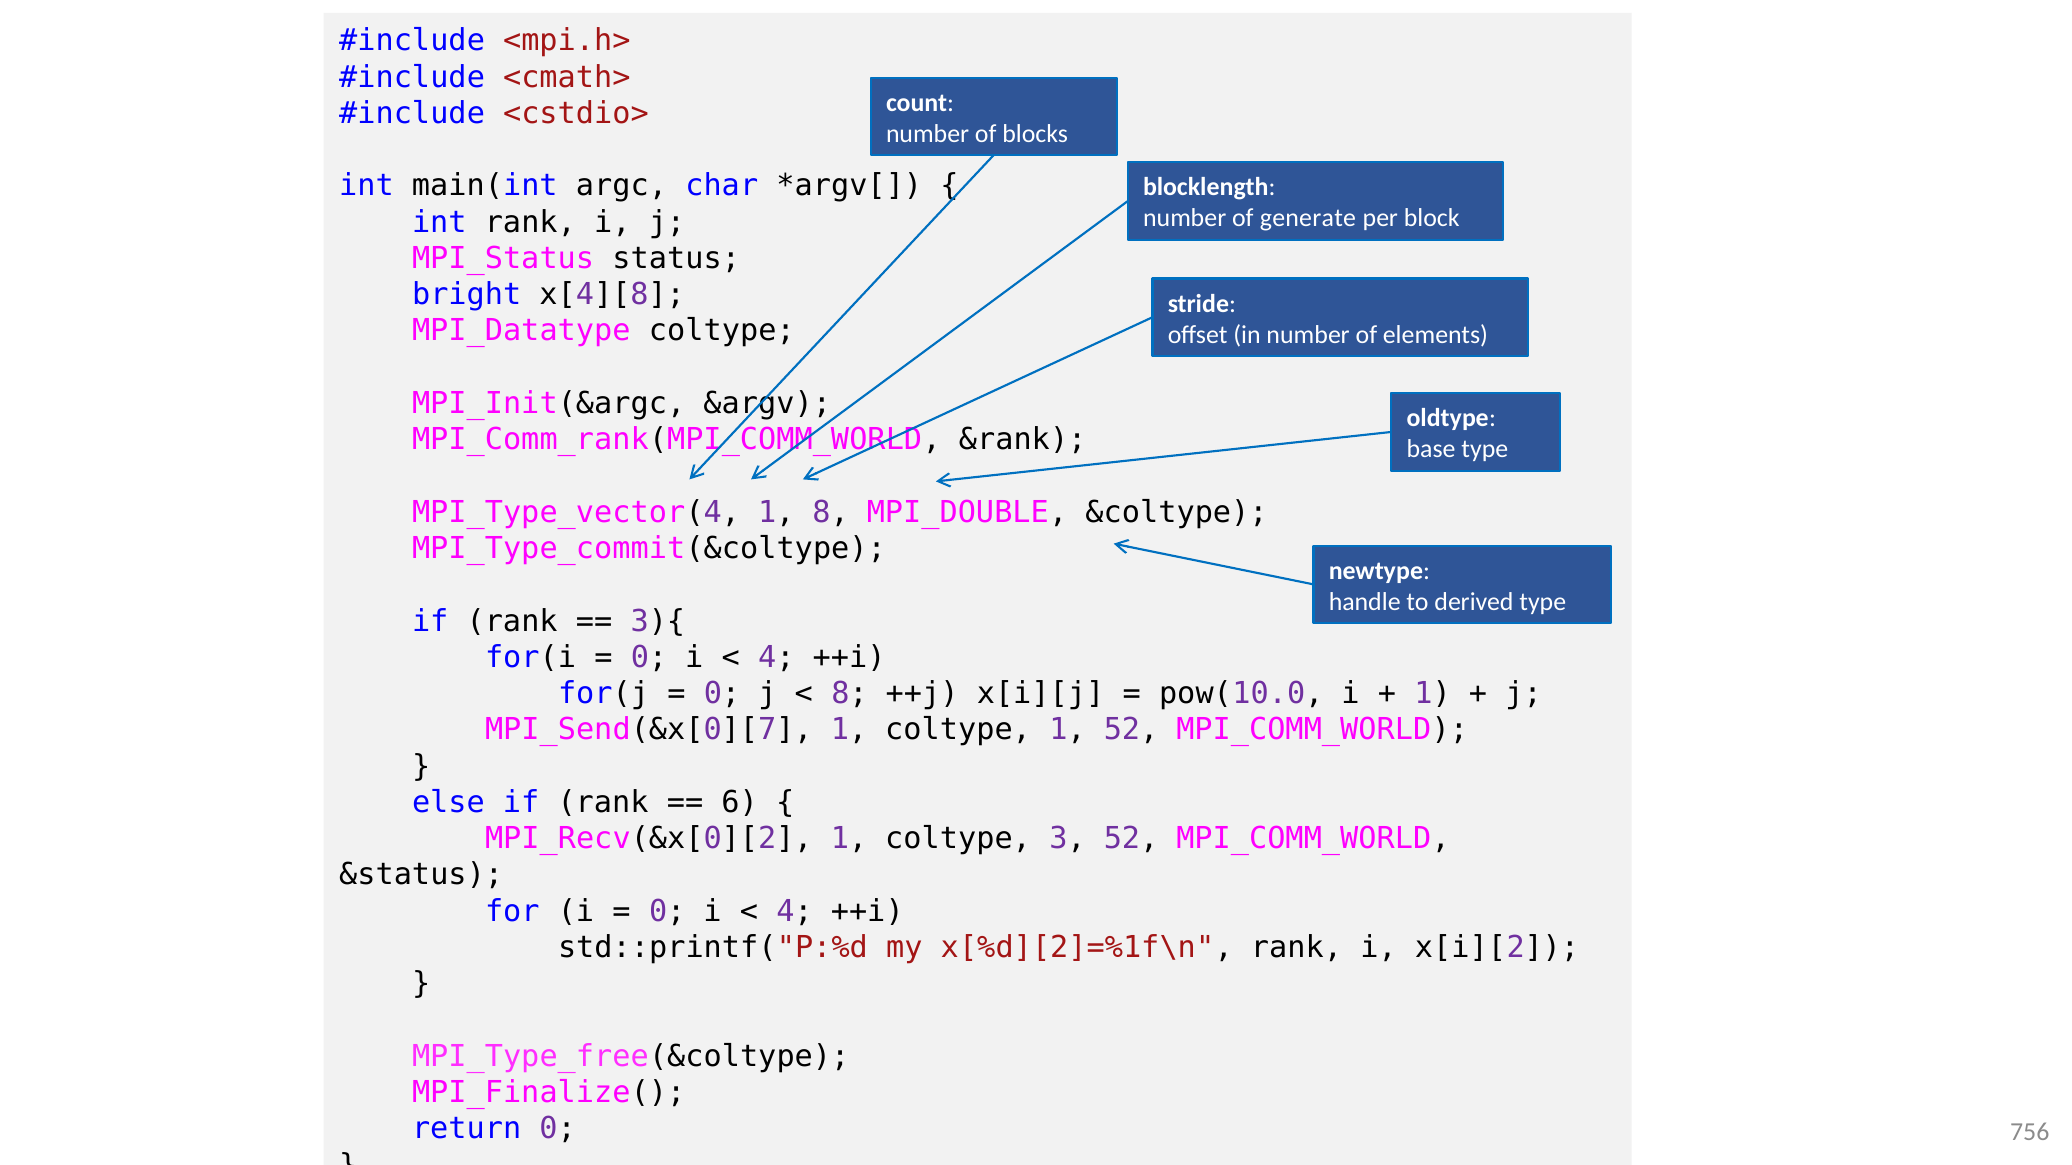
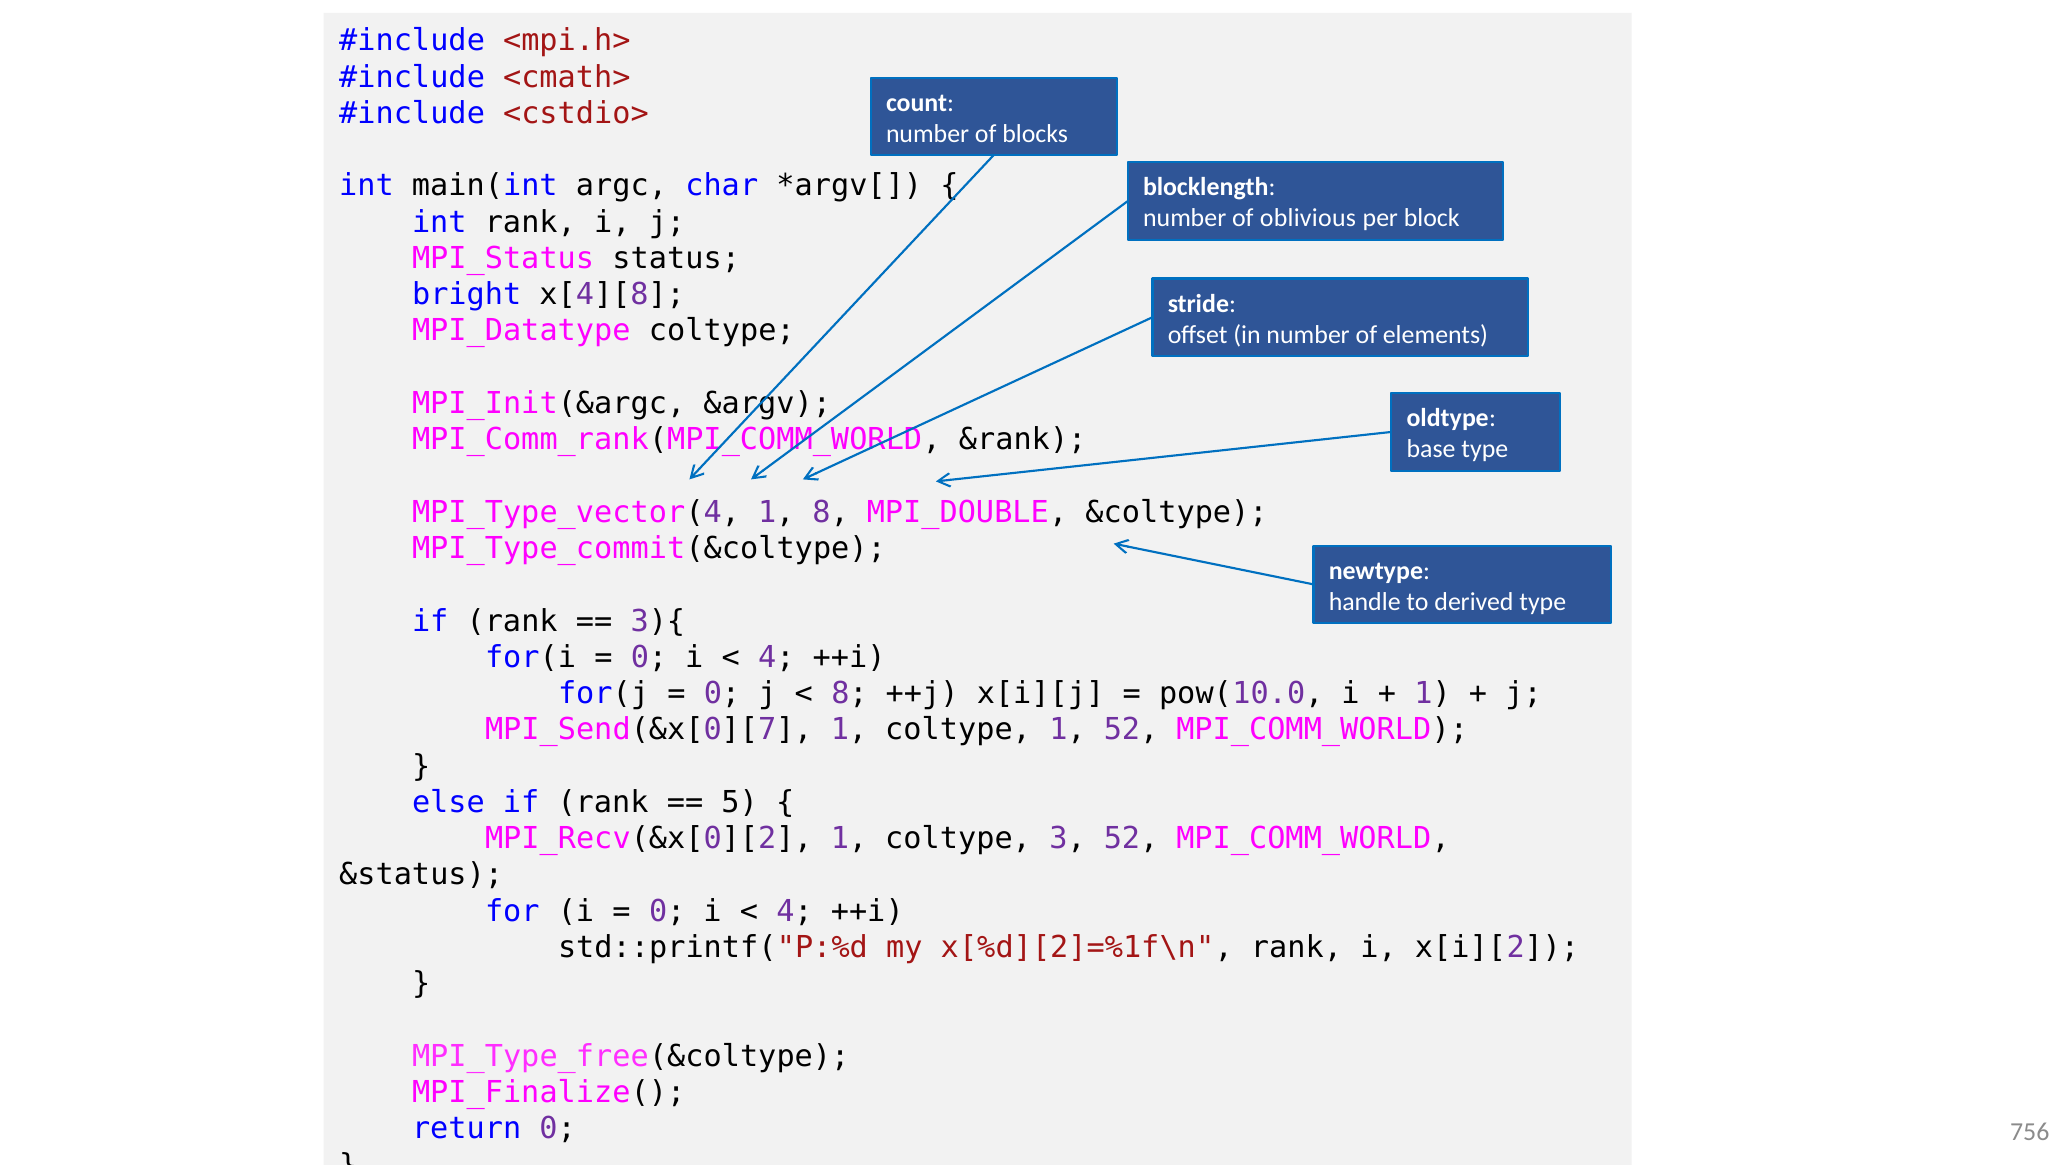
generate: generate -> oblivious (1308, 218)
6: 6 -> 5 (740, 803)
